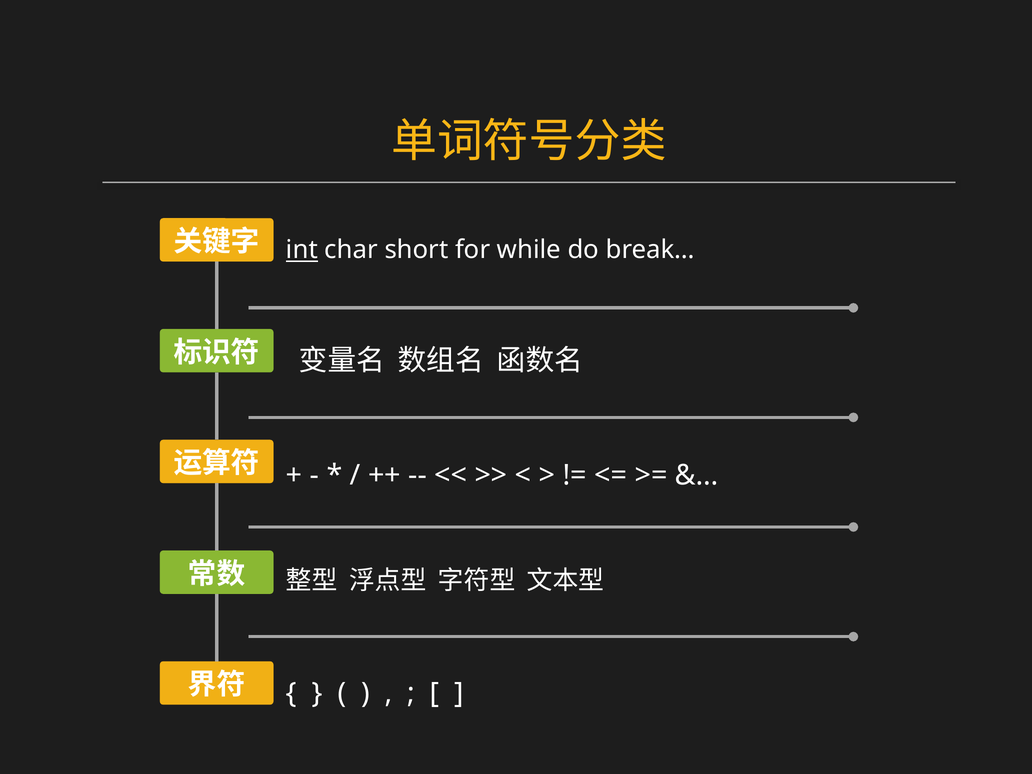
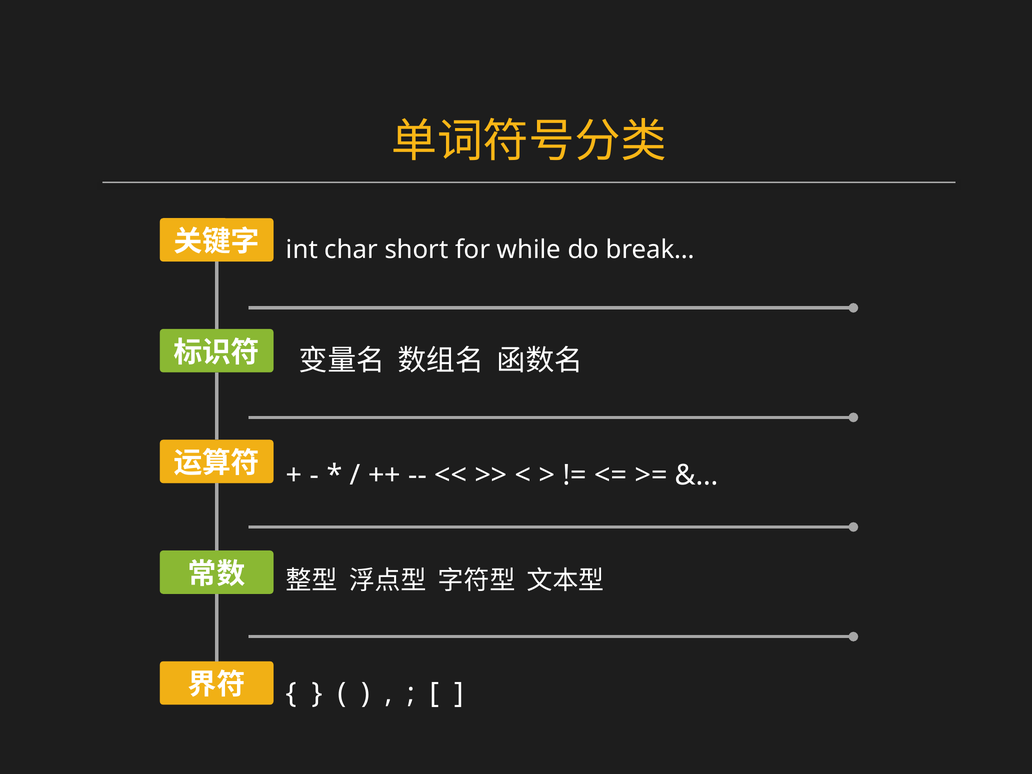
int underline: present -> none (302, 250)
